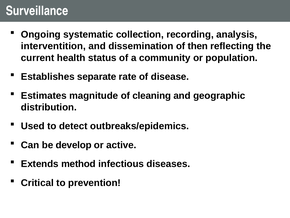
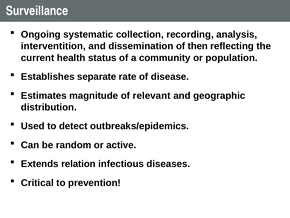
cleaning: cleaning -> relevant (152, 95)
develop: develop -> random (74, 145)
method: method -> relation (78, 164)
